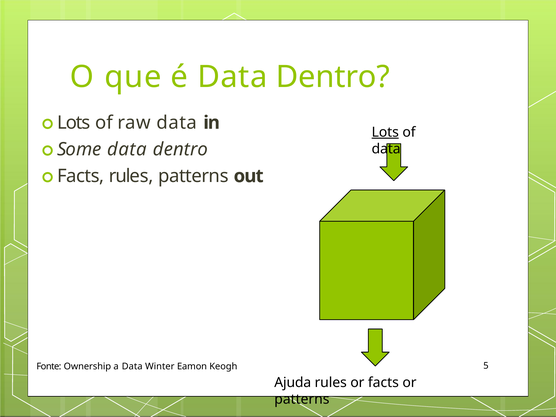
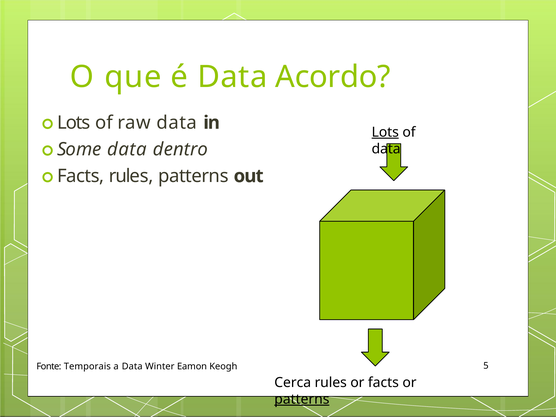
é Data Dentro: Dentro -> Acordo (333, 77)
Ownership: Ownership -> Temporais (87, 367)
Ajuda: Ajuda -> Cerca (293, 382)
patterns underline: none -> present (302, 399)
